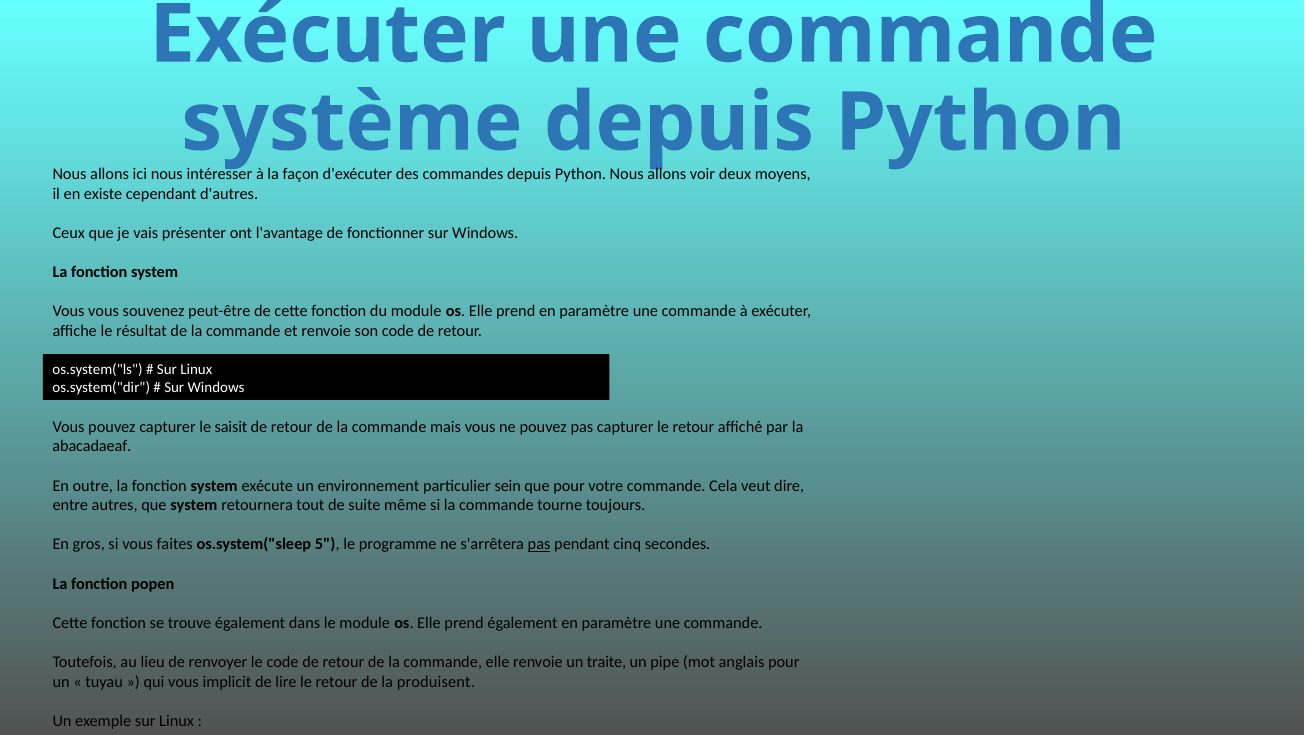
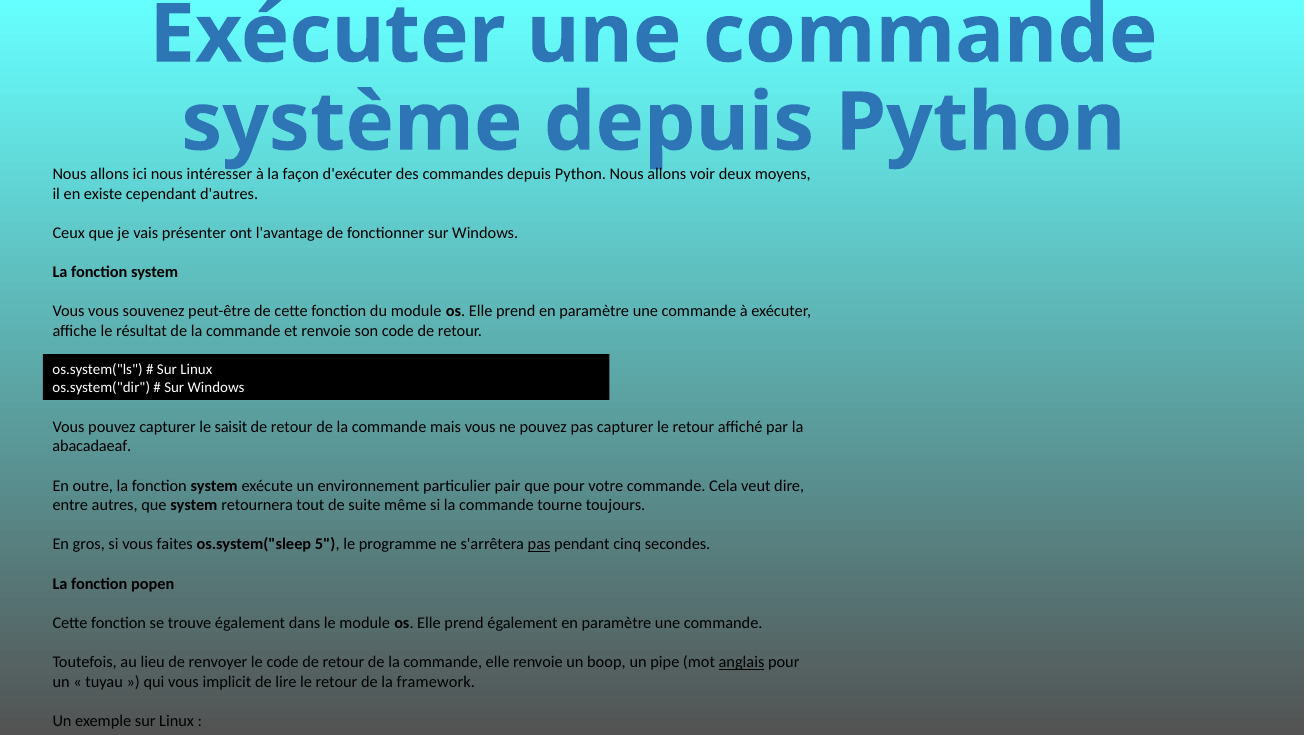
sein: sein -> pair (508, 486)
traite: traite -> boop (606, 662)
anglais underline: none -> present (742, 662)
produisent: produisent -> framework (436, 682)
